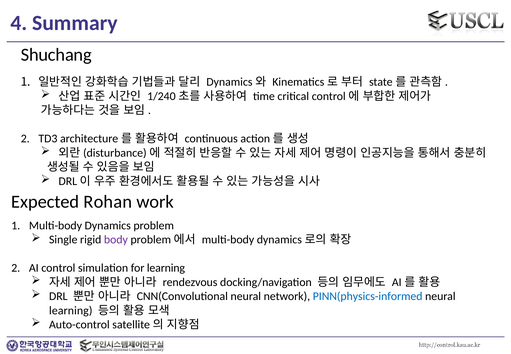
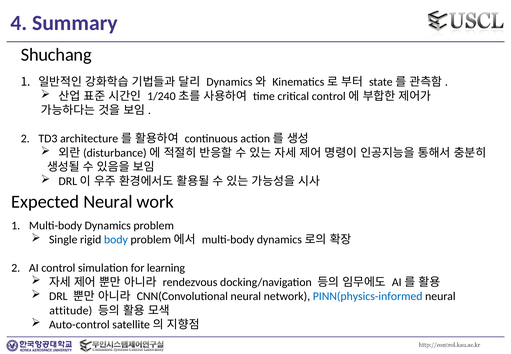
Expected Rohan: Rohan -> Neural (108, 202)
body colour: purple -> blue (116, 240)
learning: learning -> attitude (71, 310)
